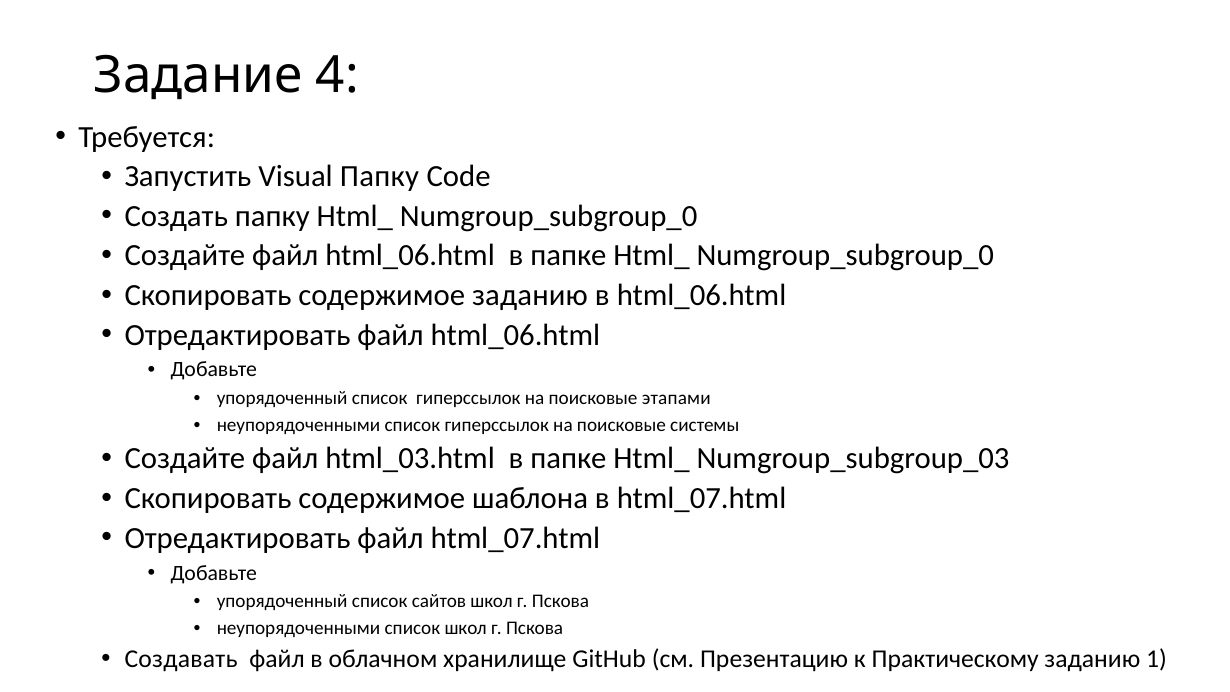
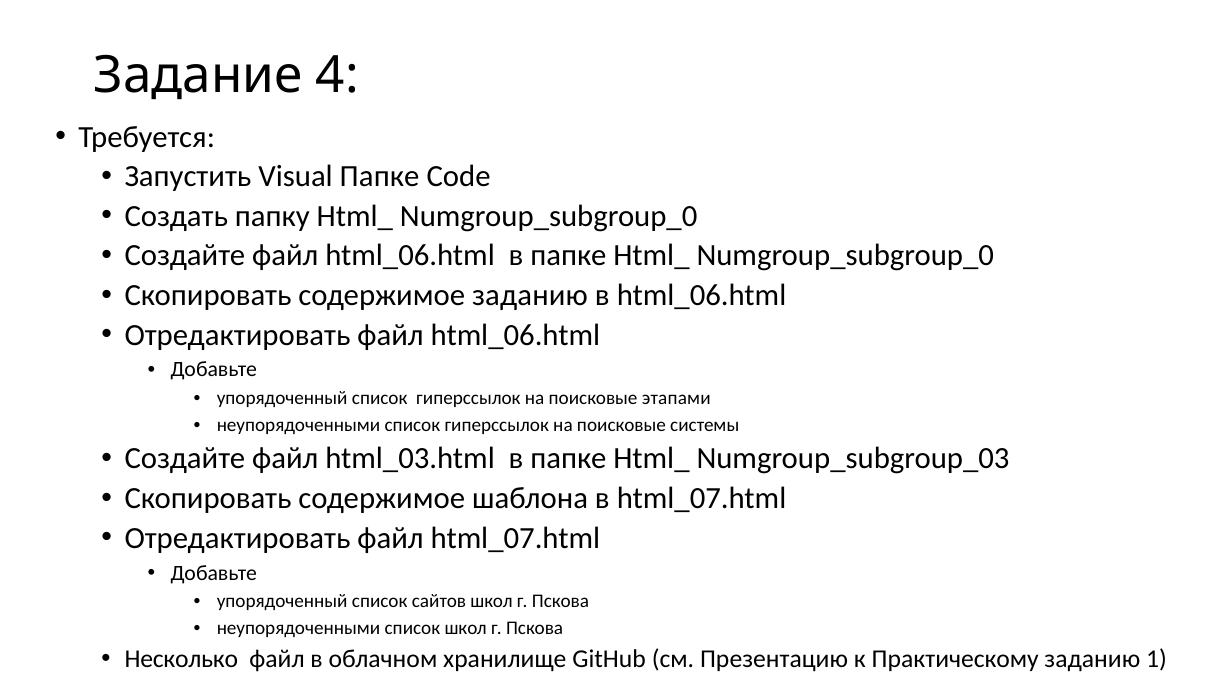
Visual Папку: Папку -> Папке (380, 177)
Создавать: Создавать -> Несколько (181, 659)
